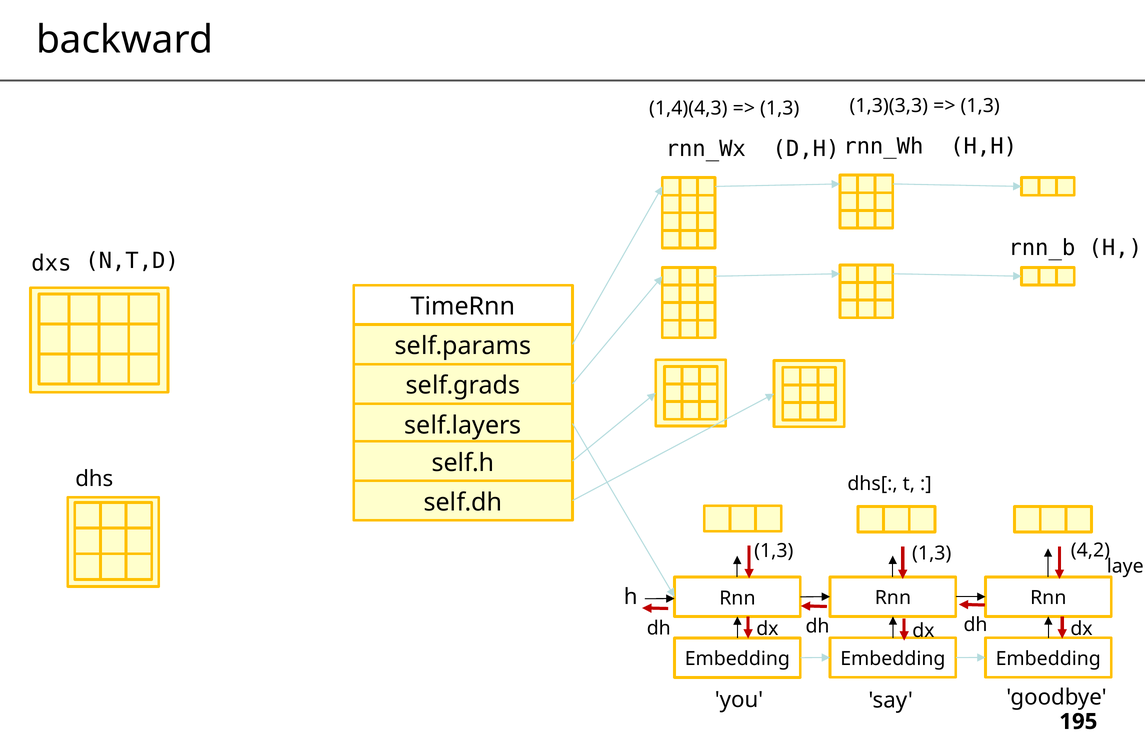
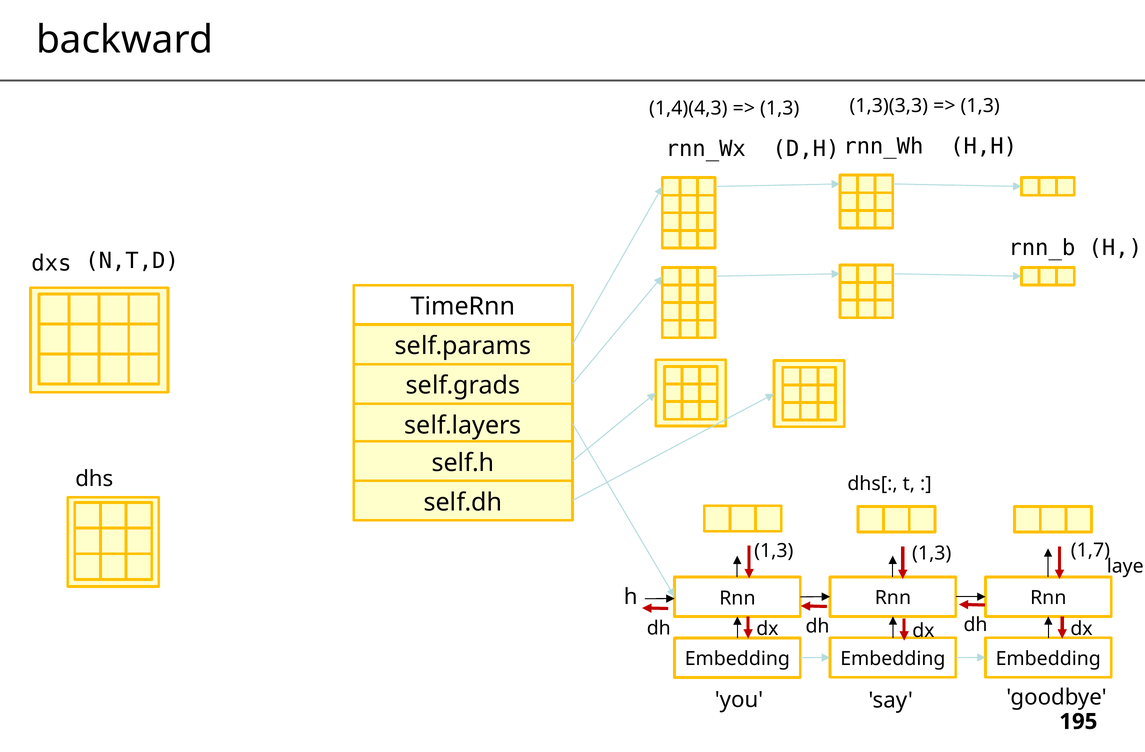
4,2: 4,2 -> 1,7 (1090, 550)
